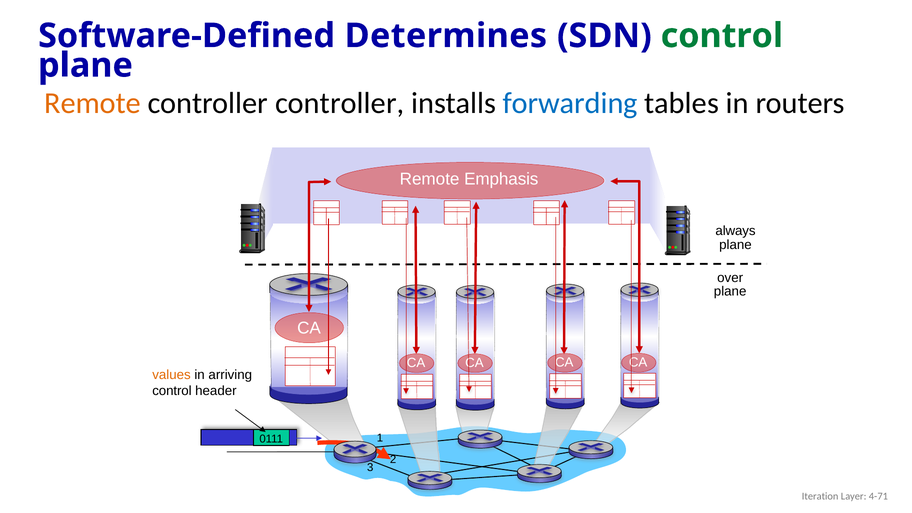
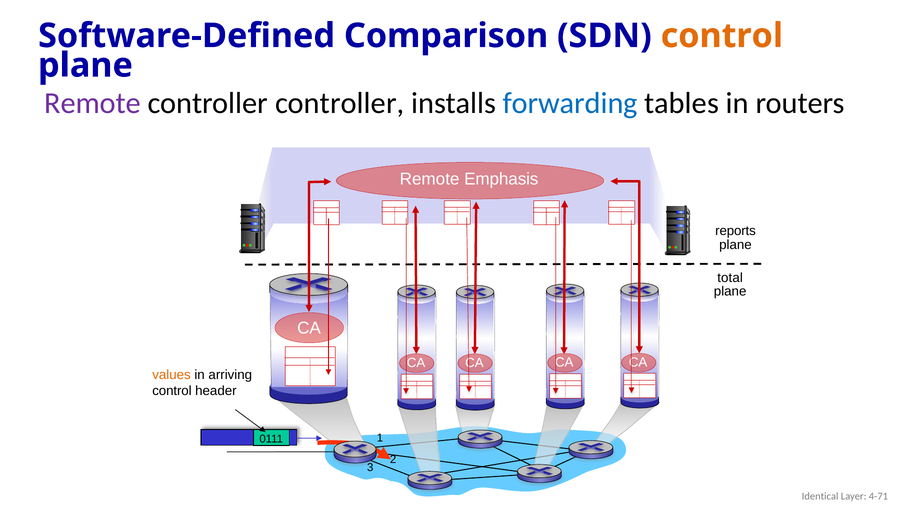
Determines: Determines -> Comparison (446, 36)
control colour: green -> orange (722, 36)
Remote colour: orange -> purple (93, 103)
always: always -> reports (736, 231)
over: over -> total (730, 278)
Iteration: Iteration -> Identical (820, 496)
